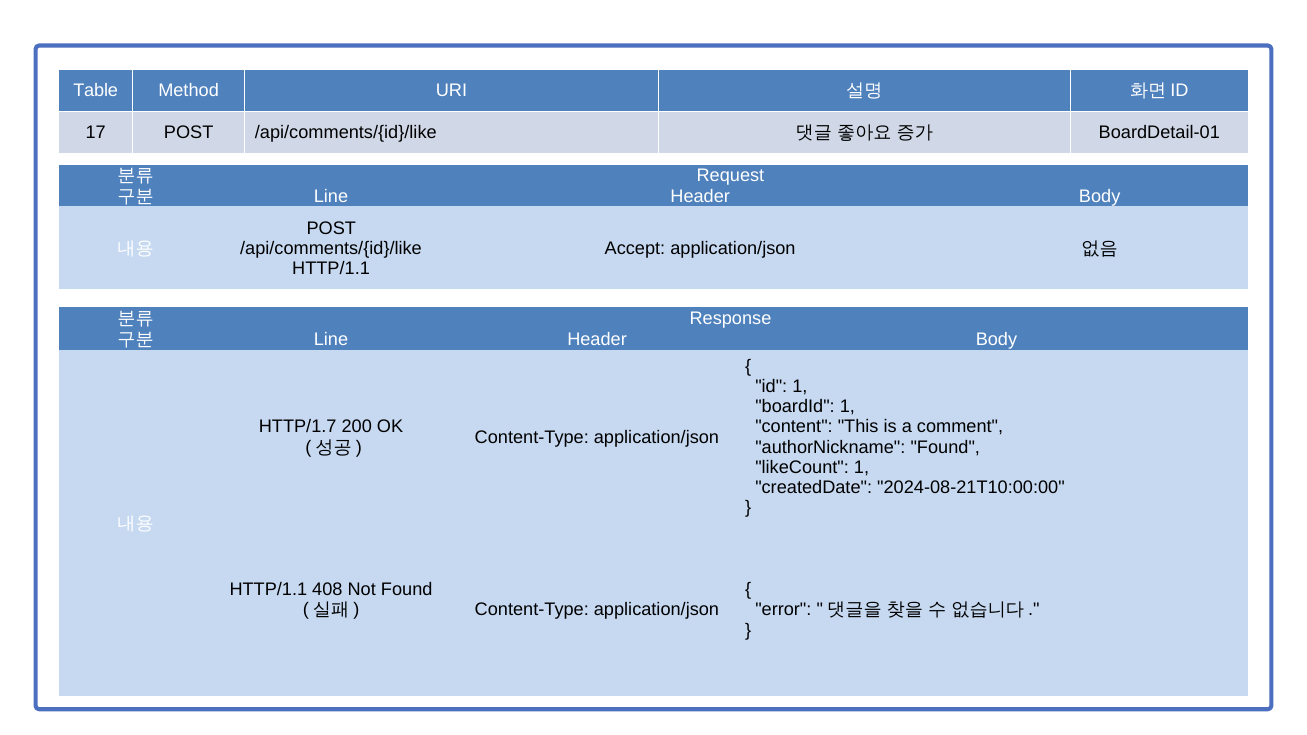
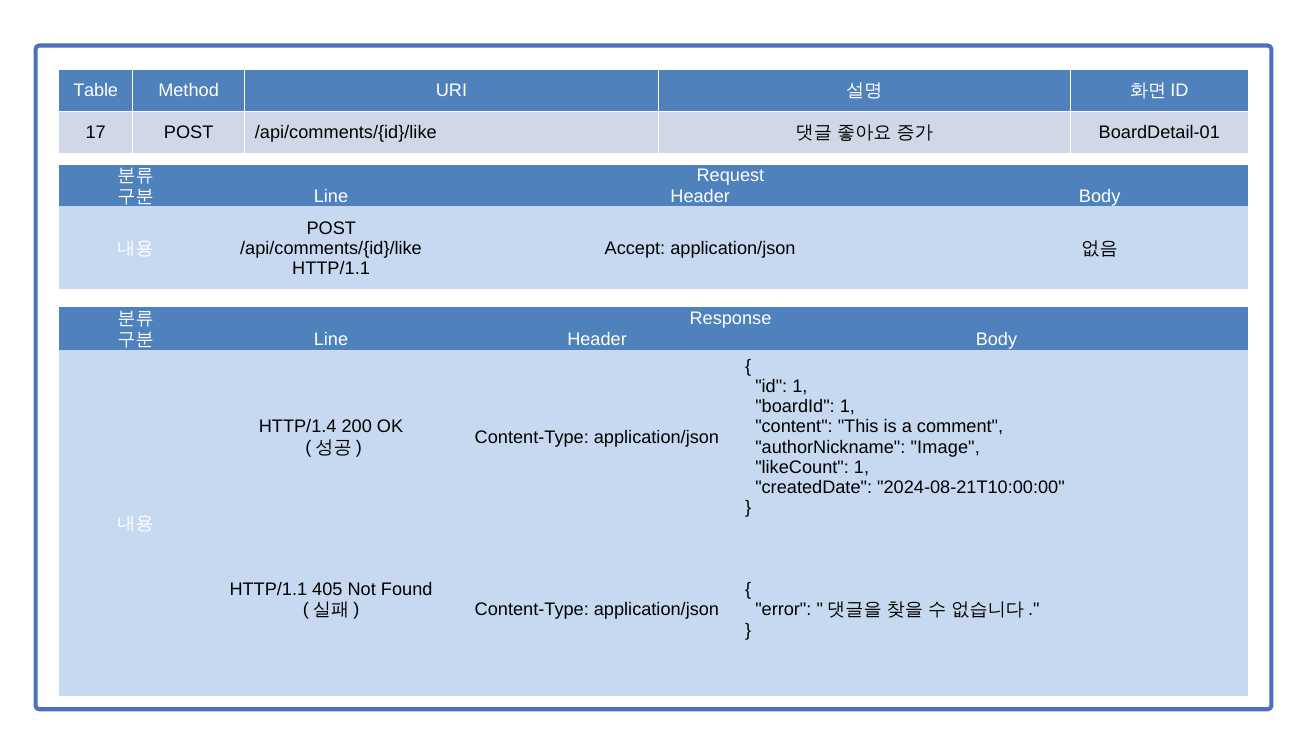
HTTP/1.7: HTTP/1.7 -> HTTP/1.4 (298, 427)
authorNickname Found: Found -> Image (945, 447)
408: 408 -> 405 (327, 590)
